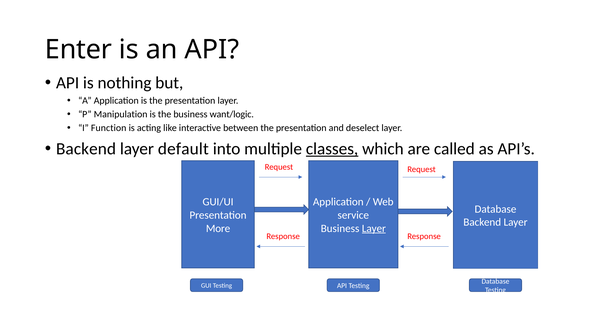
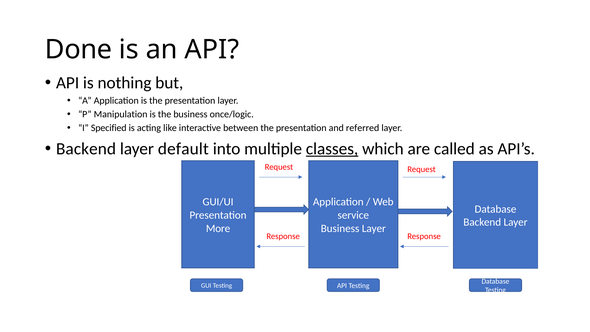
Enter: Enter -> Done (79, 50)
want/logic: want/logic -> once/logic (232, 114)
Function: Function -> Specified (109, 128)
deselect: deselect -> referred (363, 128)
Layer underline: present -> none (374, 228)
